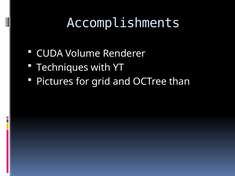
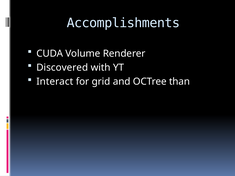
Techniques: Techniques -> Discovered (62, 68)
Pictures: Pictures -> Interact (55, 82)
